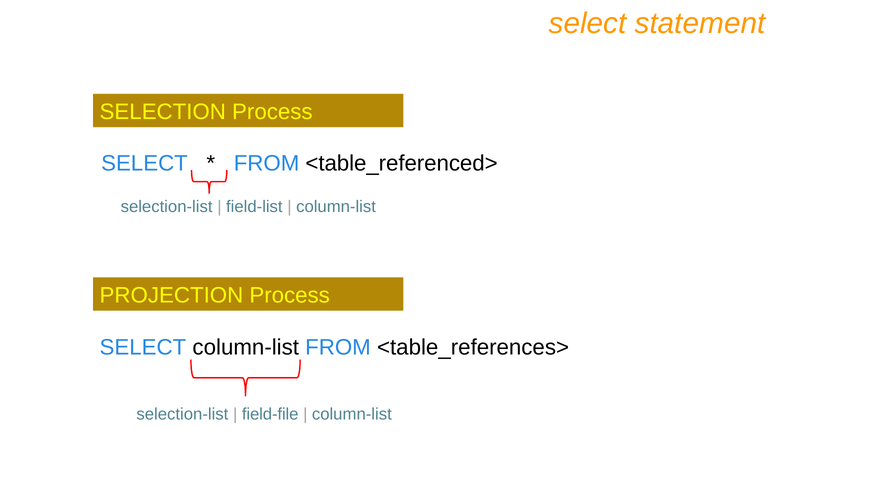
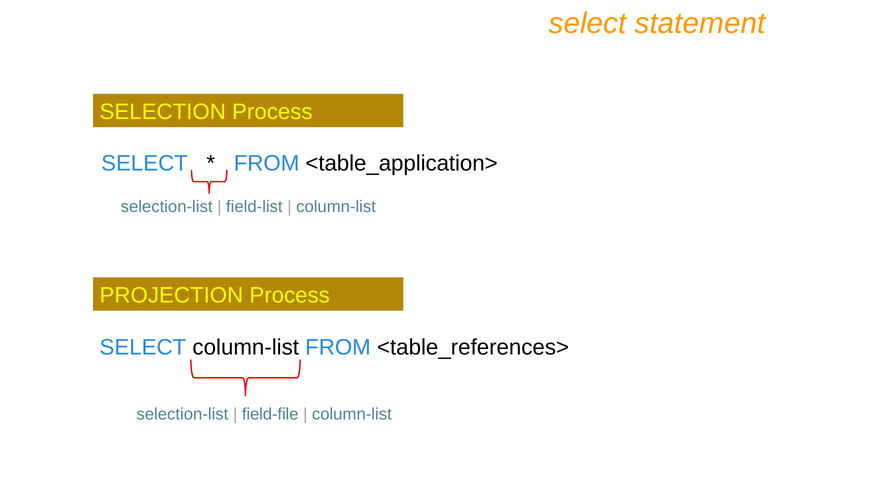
<table_referenced>: <table_referenced> -> <table_application> (402, 163)
